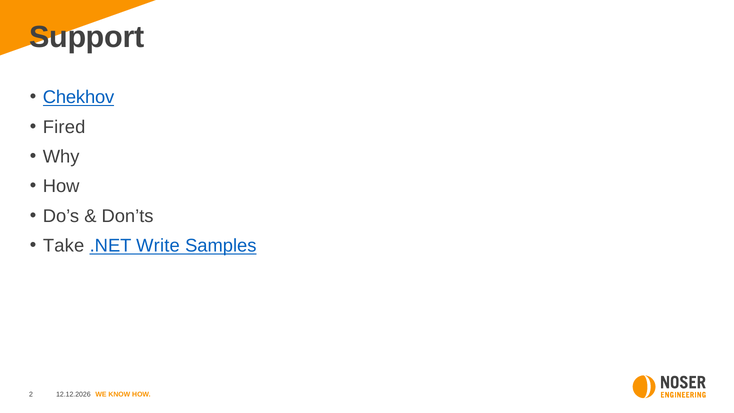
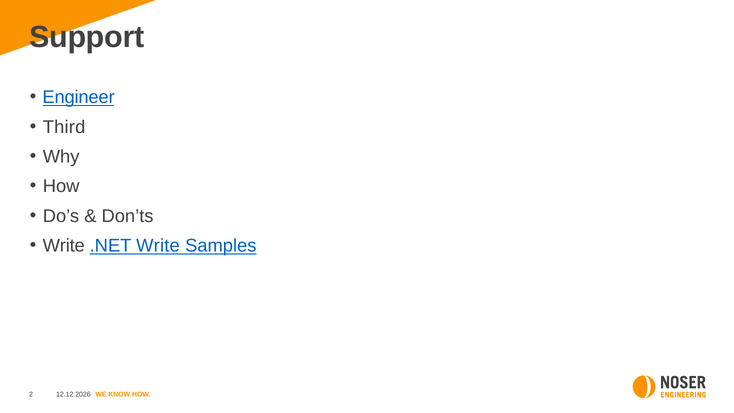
Chekhov: Chekhov -> Engineer (79, 97)
Fired: Fired -> Third (64, 127)
Take: Take -> Write (64, 246)
